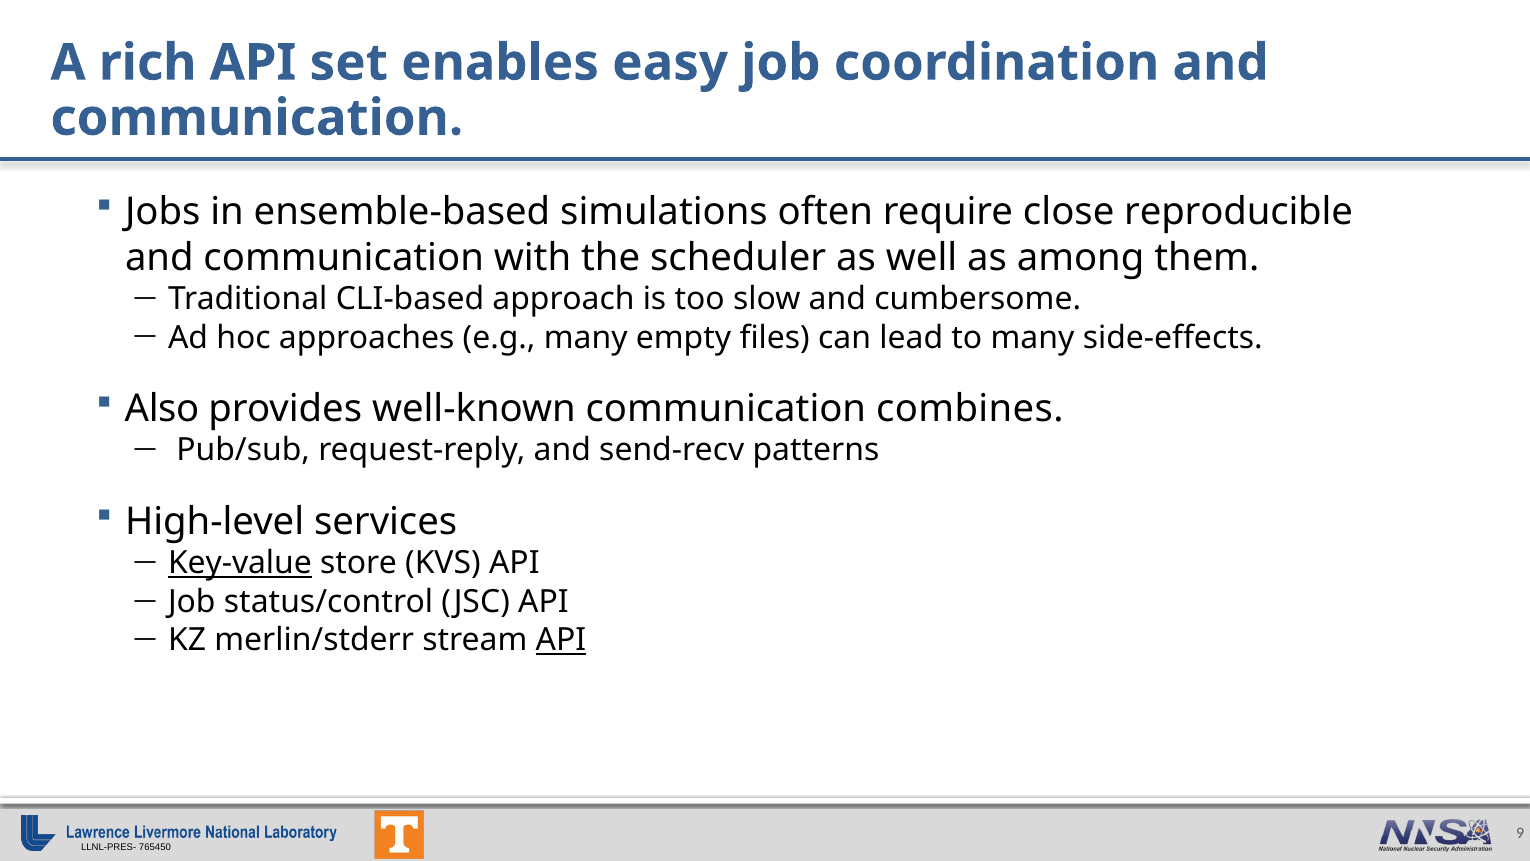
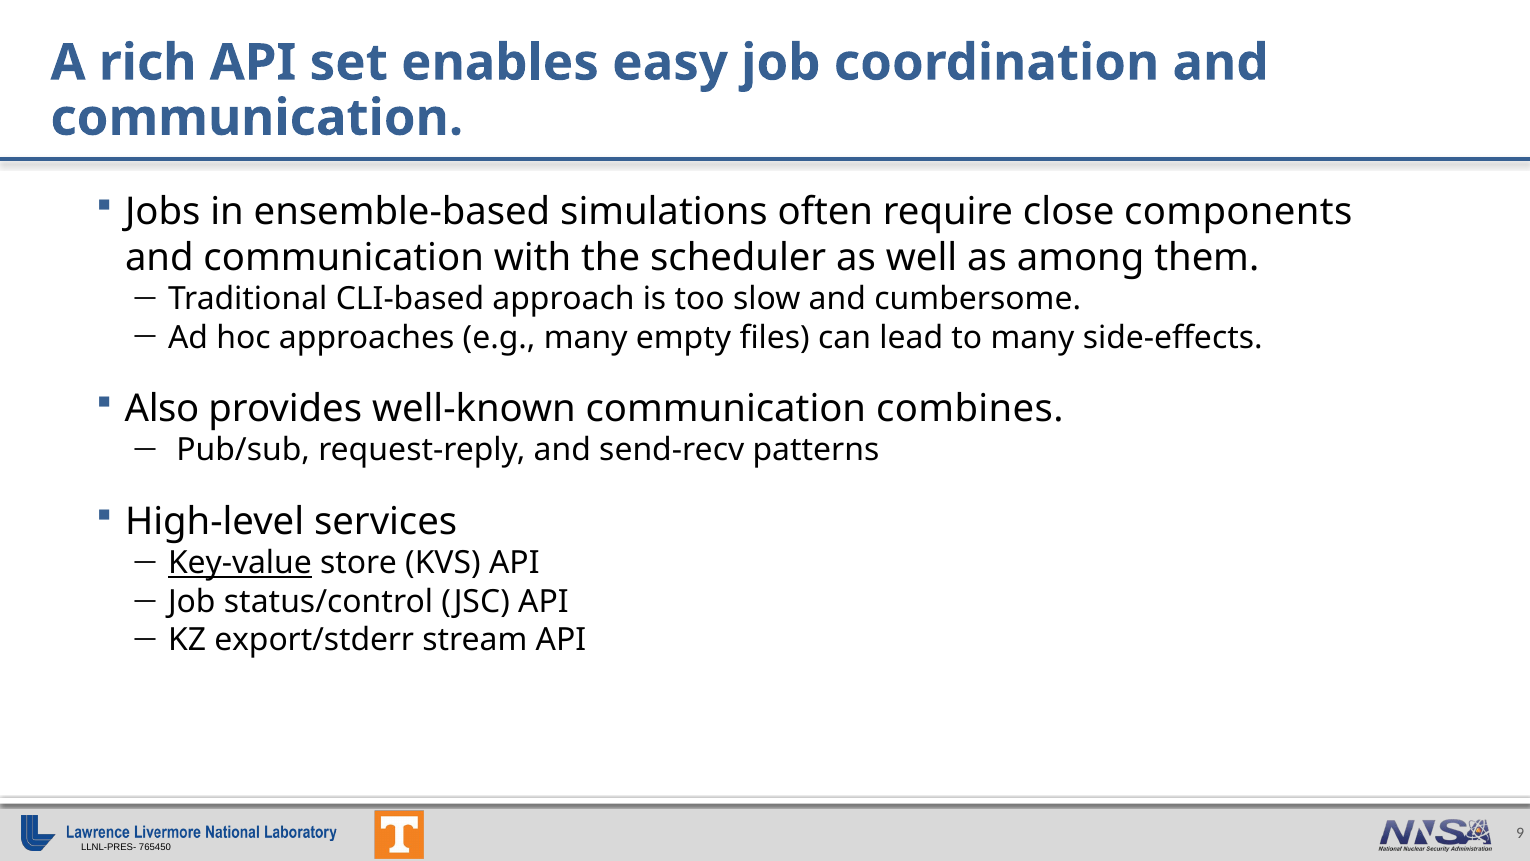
reproducible: reproducible -> components (1238, 212)
merlin/stderr: merlin/stderr -> export/stderr (314, 640)
API underline: present -> none (561, 640)
